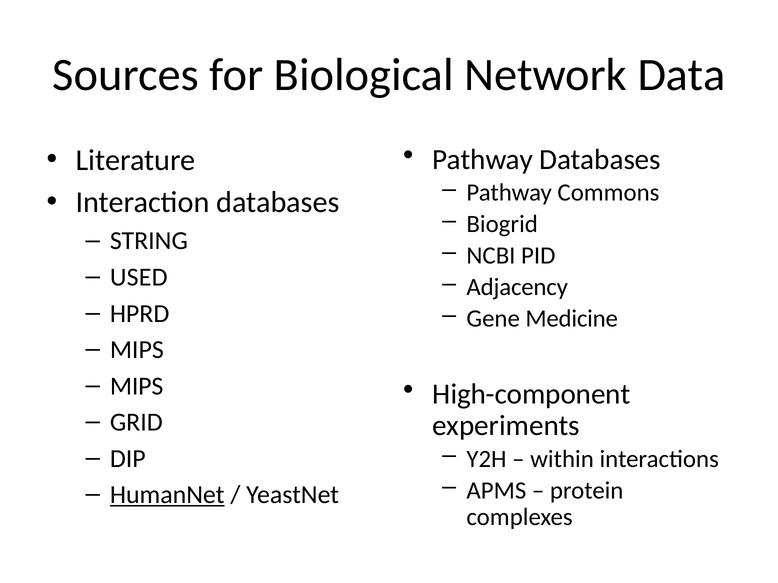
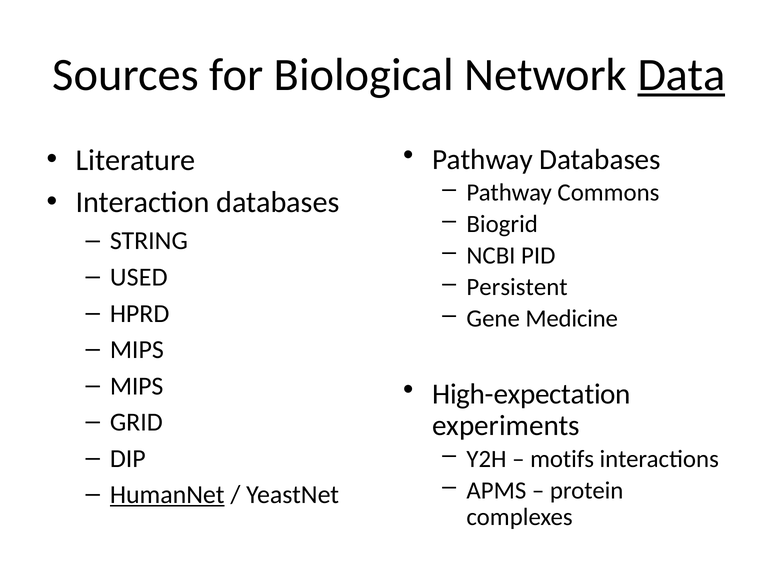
Data underline: none -> present (681, 75)
Adjacency: Adjacency -> Persistent (517, 287)
High-component: High-component -> High-expectation (531, 395)
within: within -> motifs (562, 459)
